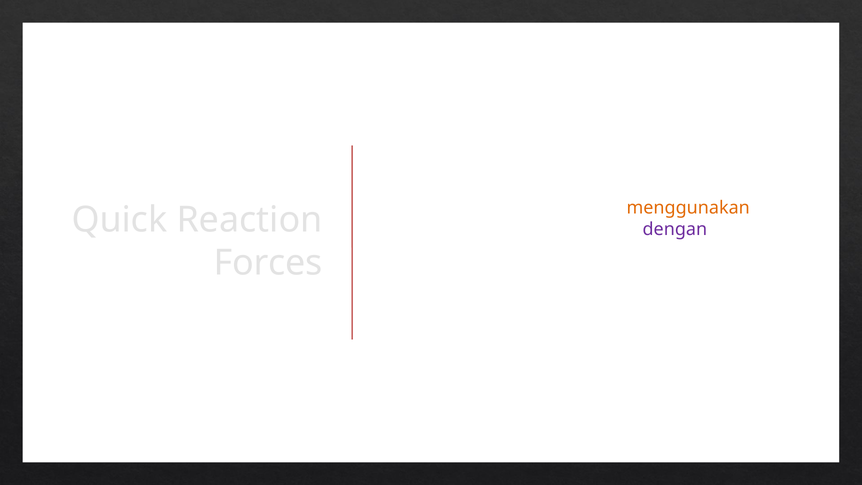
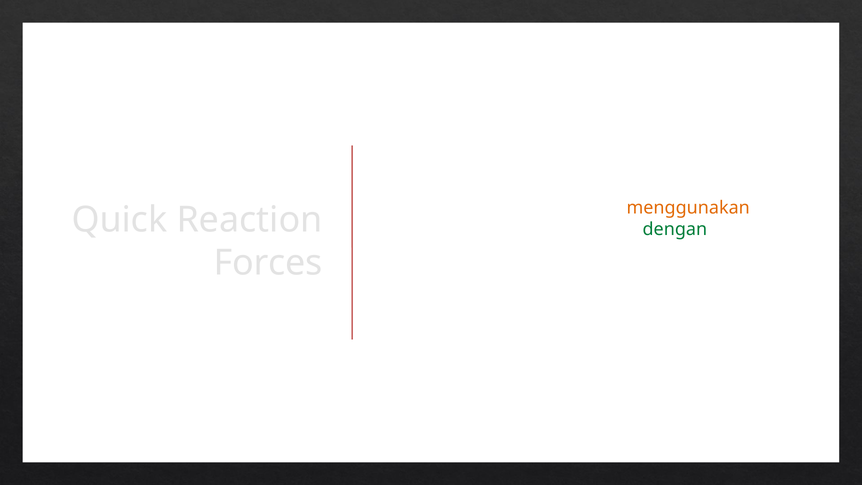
dengan colour: purple -> green (675, 229)
